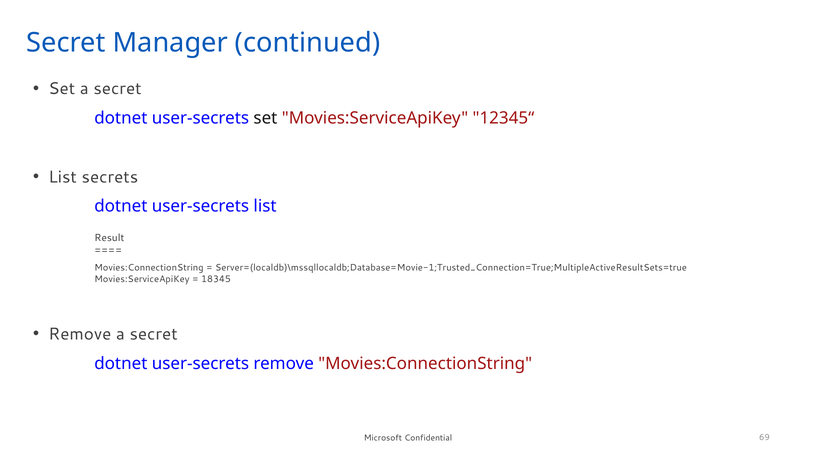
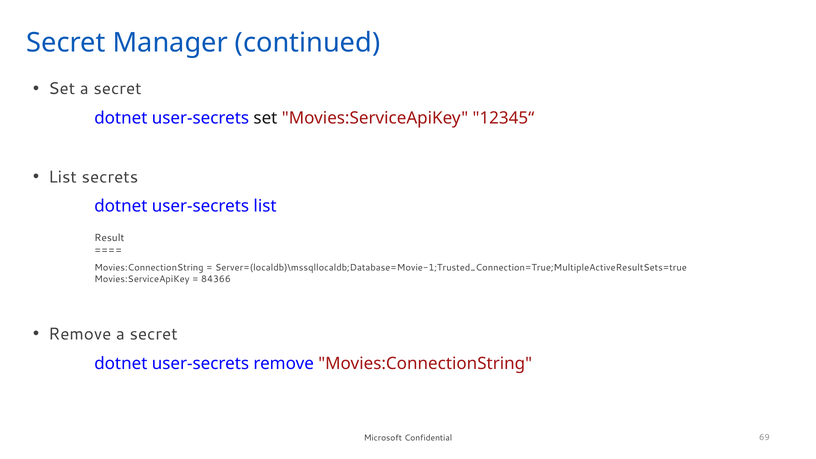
18345: 18345 -> 84366 (216, 279)
